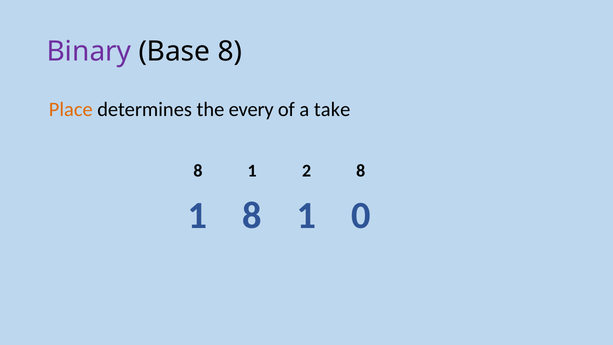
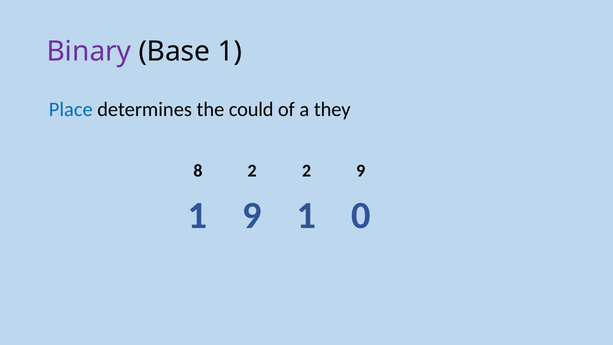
Base 8: 8 -> 1 (230, 51)
Place colour: orange -> blue (71, 109)
every: every -> could (251, 109)
take: take -> they (332, 109)
1: 1 -> 2 (252, 171)
2 8: 8 -> 9 (361, 171)
1 8: 8 -> 9 (252, 215)
